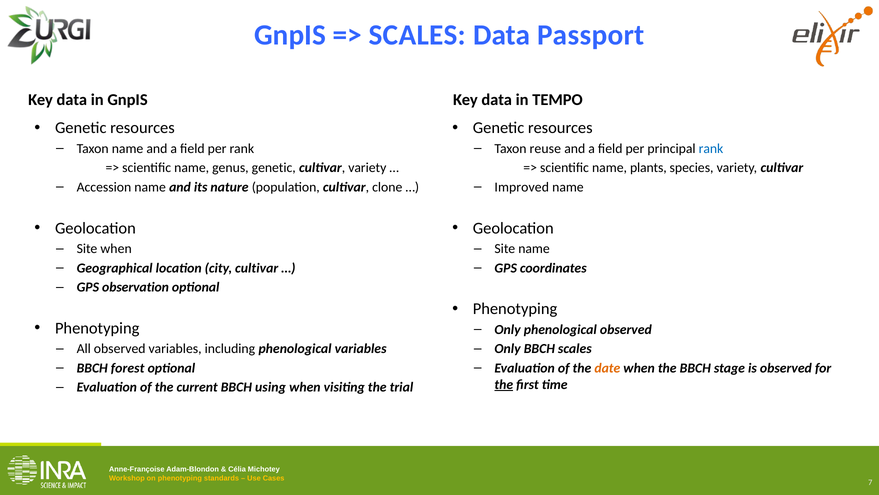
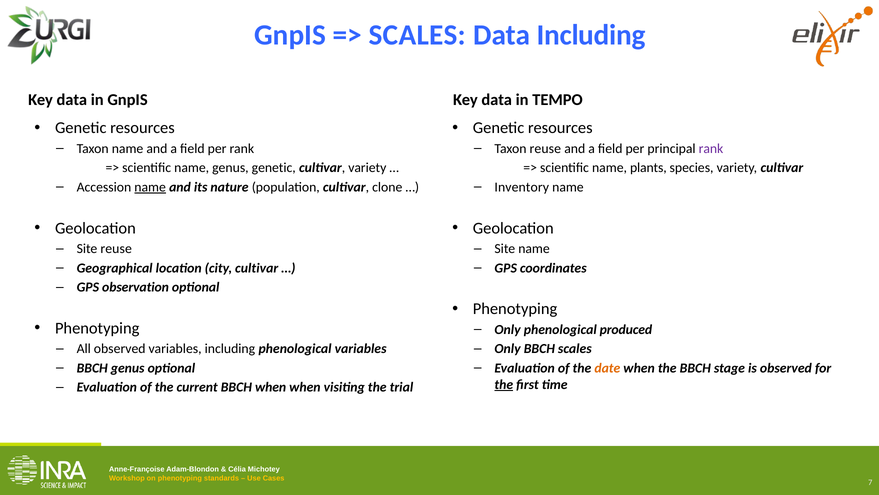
Data Passport: Passport -> Including (591, 35)
rank colour: blue -> purple (711, 149)
name underline: none -> present (150, 187)
Improved: Improved -> Inventory (522, 187)
Site when: when -> reuse (116, 249)
phenological observed: observed -> produced (626, 329)
BBCH forest: forest -> genus (128, 368)
BBCH using: using -> when (271, 387)
